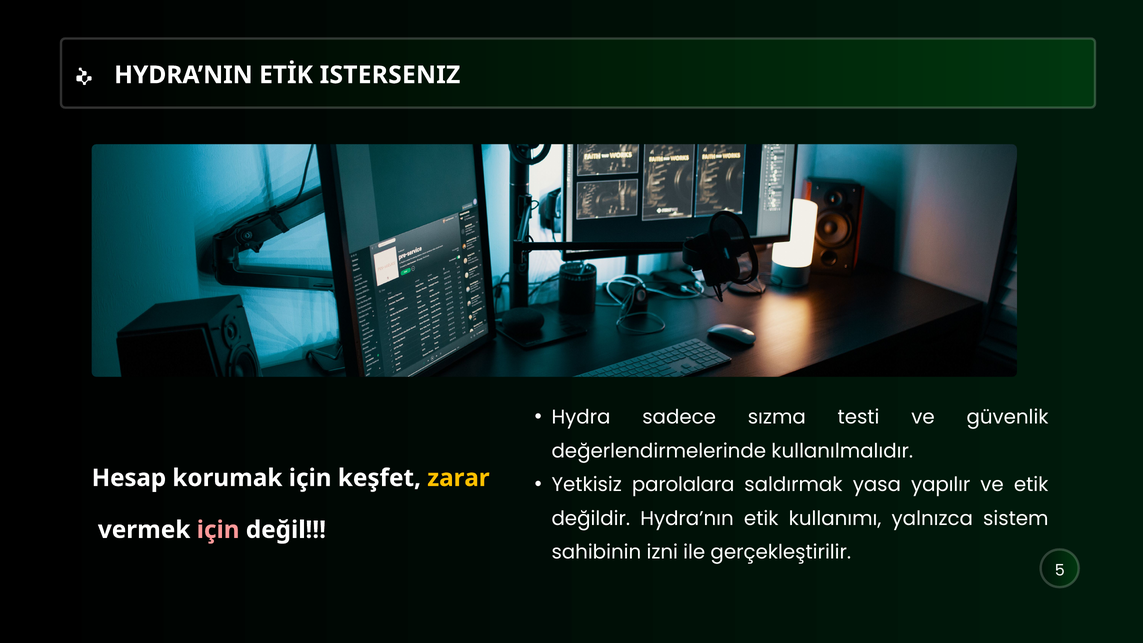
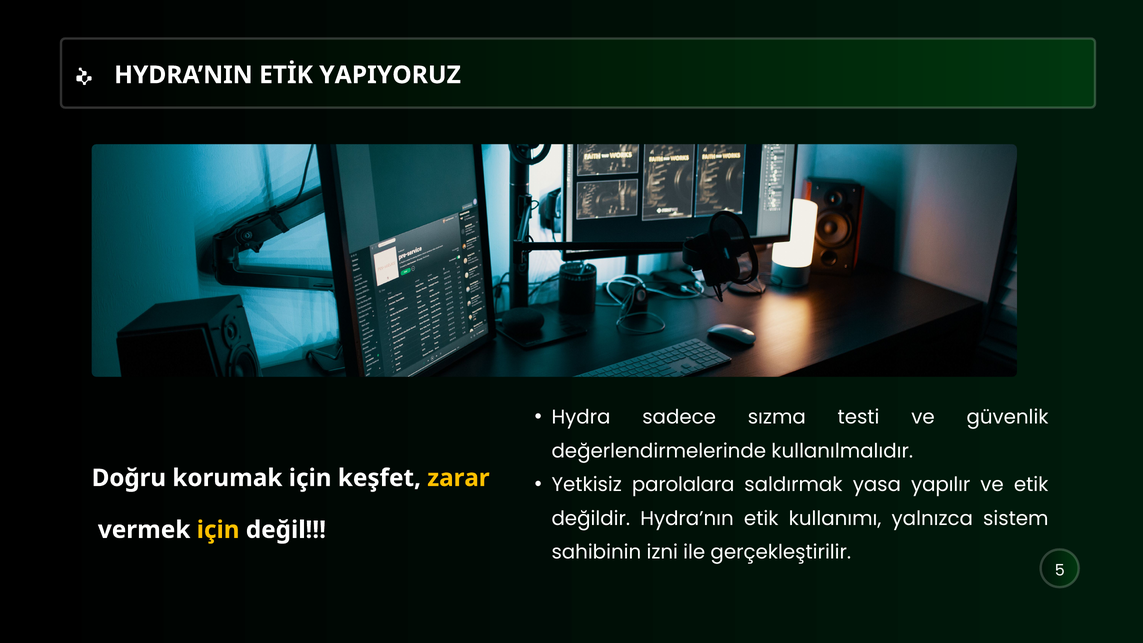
ISTERSENIZ: ISTERSENIZ -> YAPIYORUZ (390, 75)
Hesap: Hesap -> Doğru (129, 478)
için colour: pink -> yellow (218, 530)
